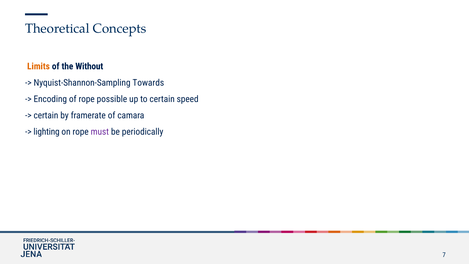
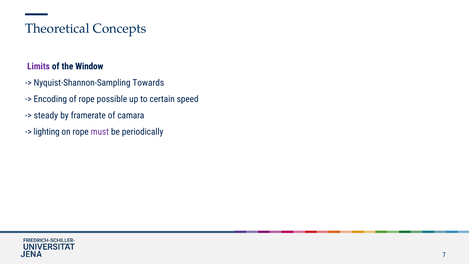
Limits colour: orange -> purple (38, 66)
Without: Without -> Window (89, 66)
certain: certain -> steady (46, 115)
